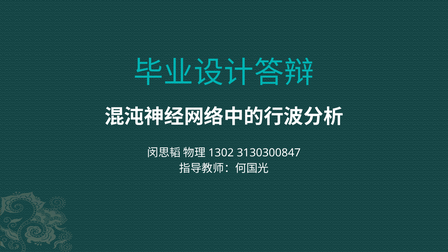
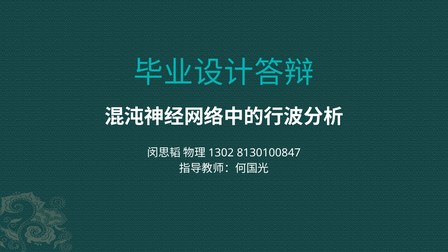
3130300847: 3130300847 -> 8130100847 (269, 153)
